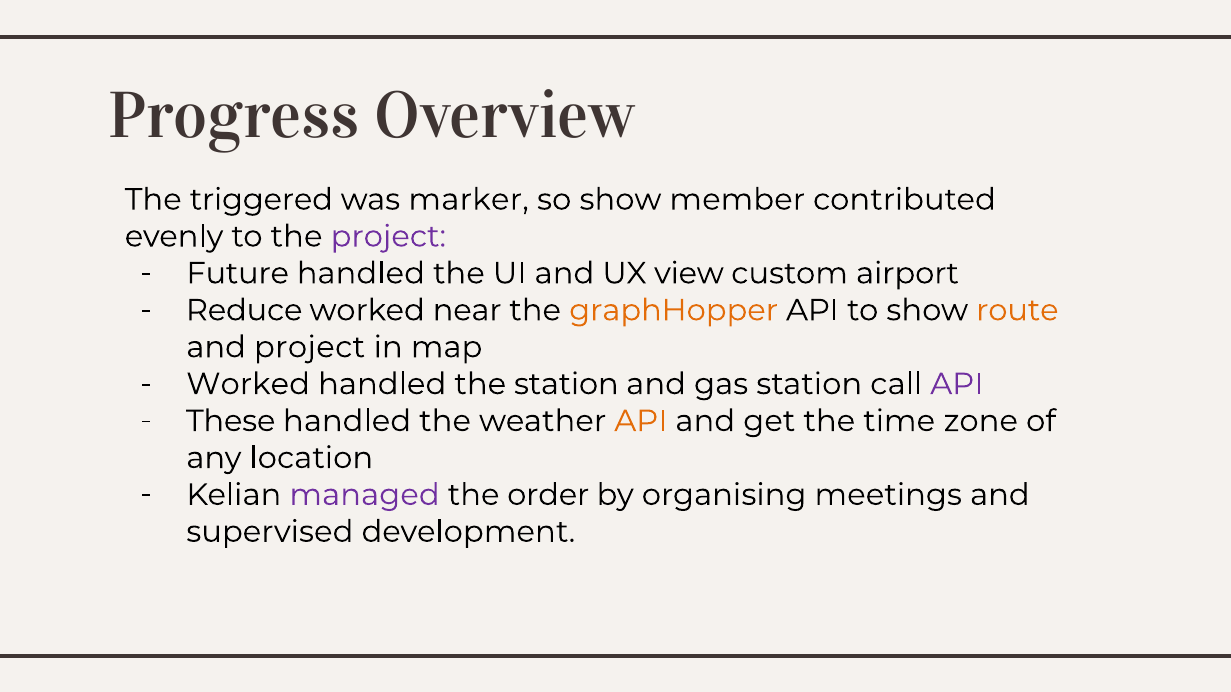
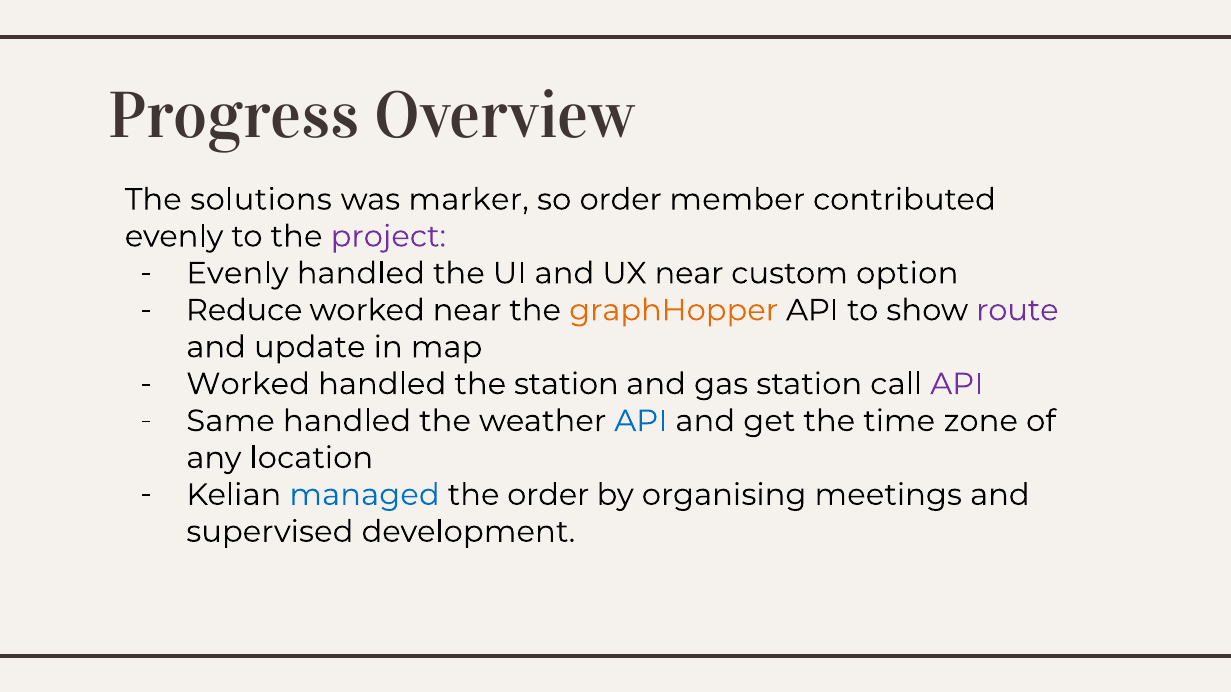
triggered: triggered -> solutions (261, 200)
so show: show -> order (621, 200)
Future: Future -> Evenly (237, 274)
UX view: view -> near (689, 274)
airport: airport -> option (907, 274)
route colour: orange -> purple (1017, 310)
and project: project -> update (310, 347)
These: These -> Same (231, 421)
API colour: orange -> blue (641, 421)
managed colour: purple -> blue (365, 495)
